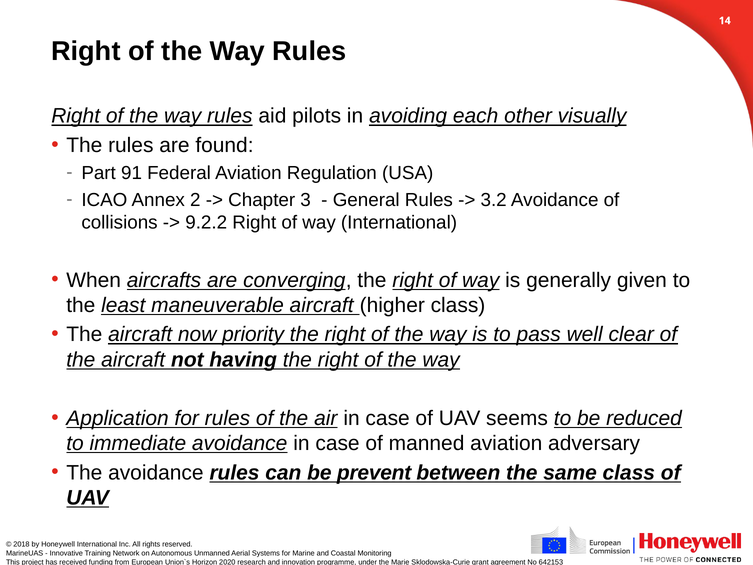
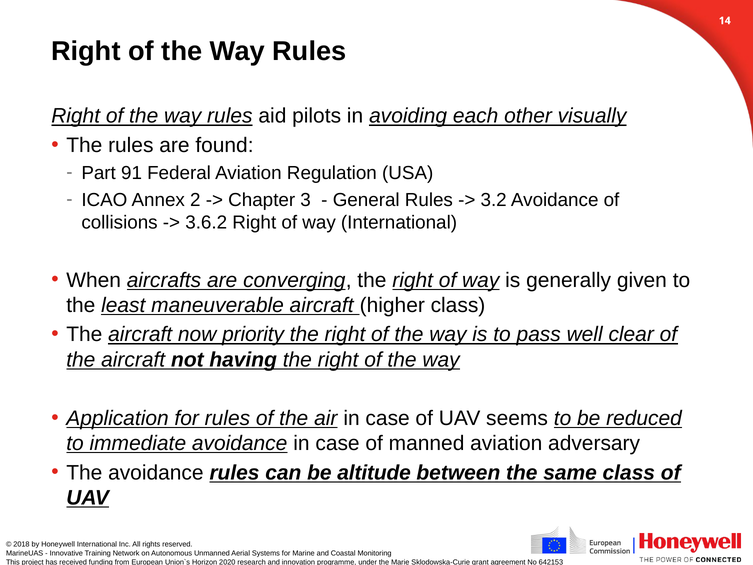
9.2.2: 9.2.2 -> 3.6.2 (206, 223)
prevent: prevent -> altitude (374, 472)
